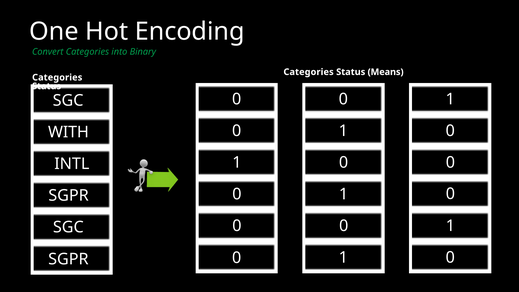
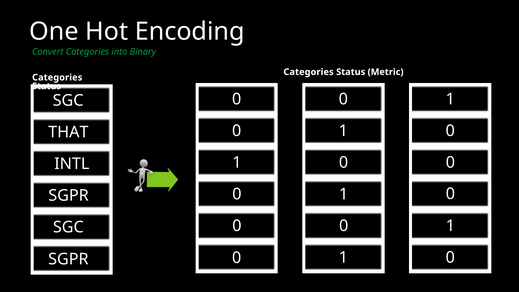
Means: Means -> Metric (386, 72)
WITH: WITH -> THAT (68, 132)
